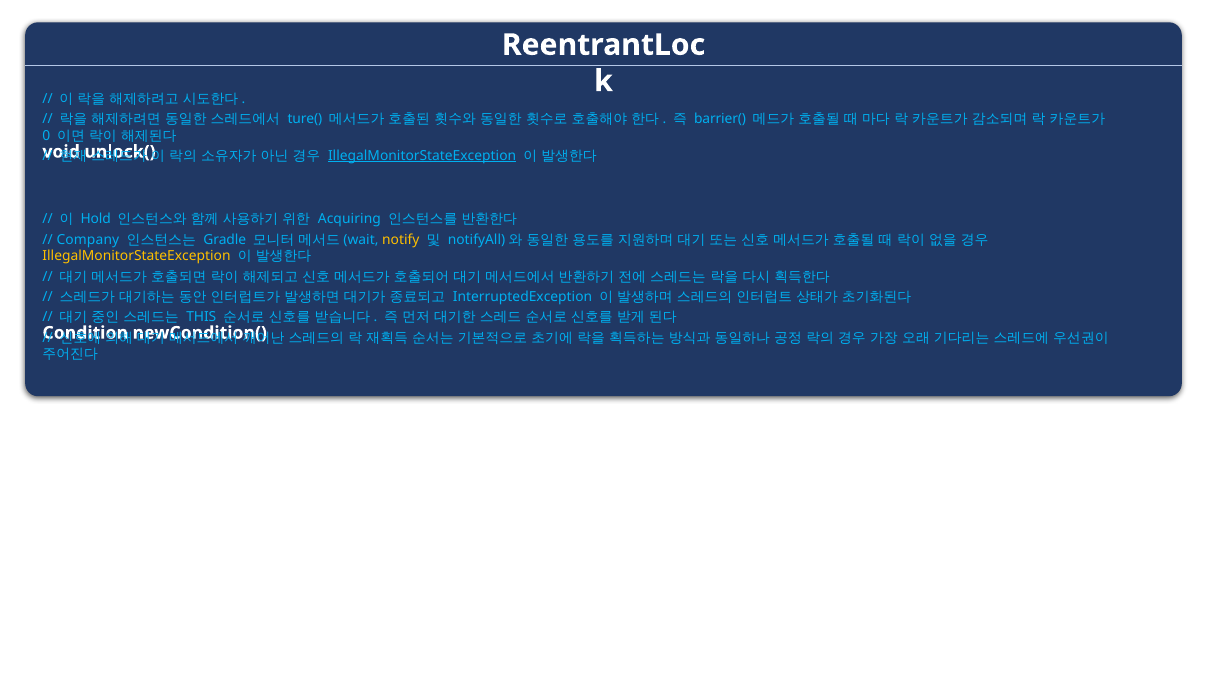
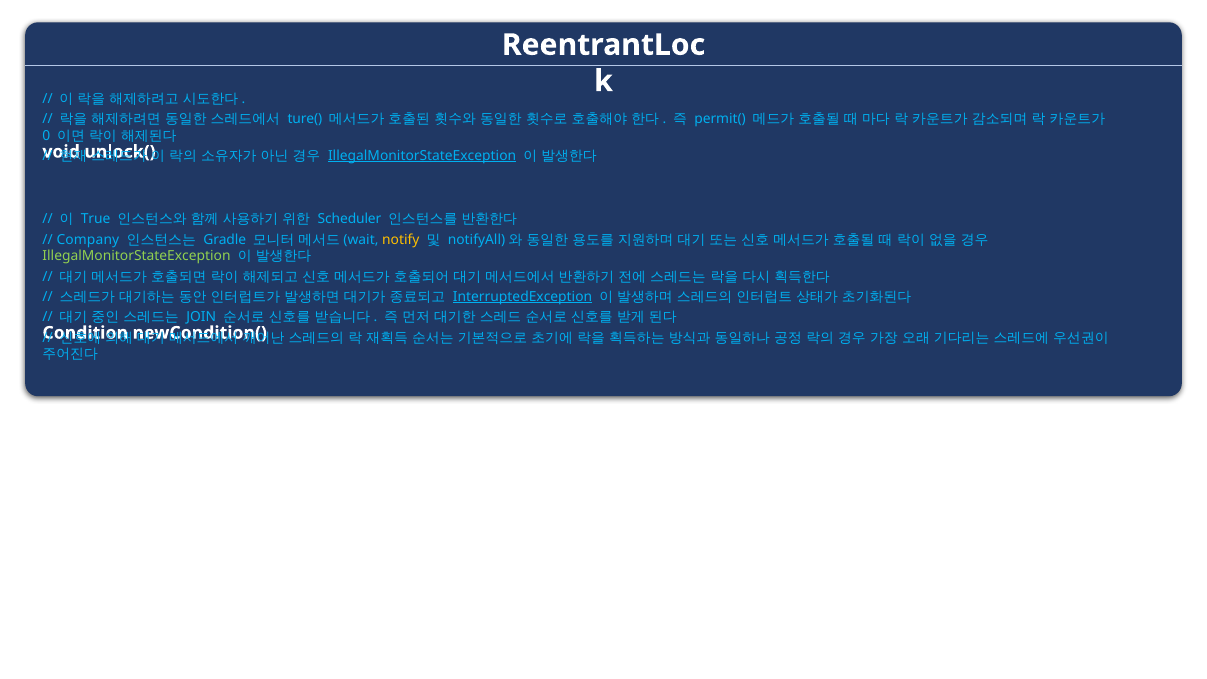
barrier(: barrier( -> permit( (720, 119)
Hold: Hold -> True (96, 219)
Acquiring: Acquiring -> Scheduler (350, 219)
IllegalMonitorStateException colour: yellow -> light green (137, 256)
InterruptedException underline: none -> present (523, 297)
THIS: THIS -> JOIN (201, 317)
